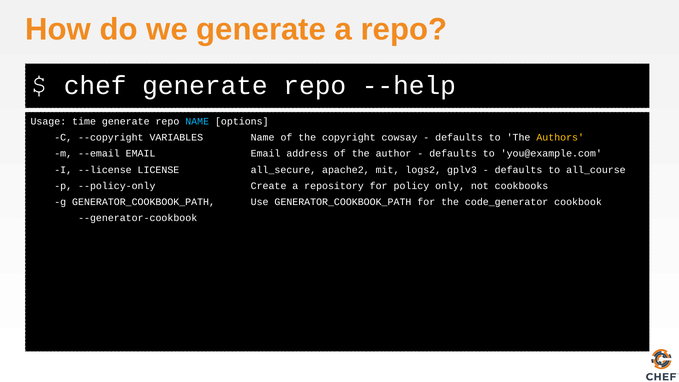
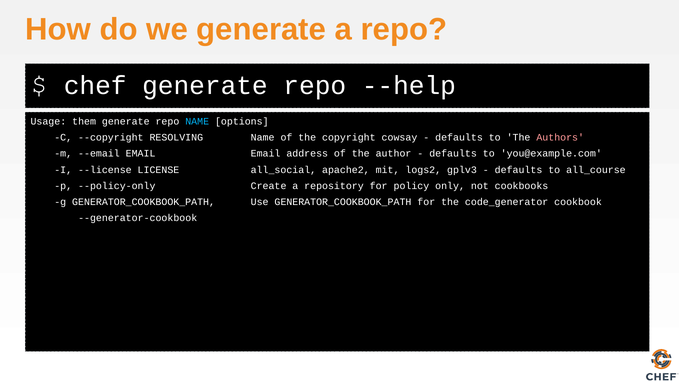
time: time -> them (84, 121)
VARIABLES: VARIABLES -> RESOLVING (176, 137)
Authors colour: yellow -> pink (560, 137)
all_secure: all_secure -> all_social (283, 170)
